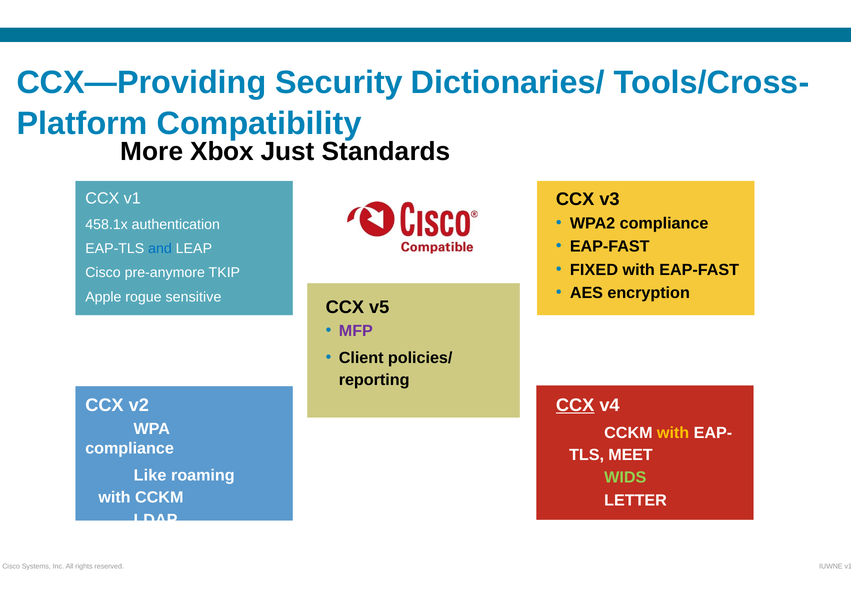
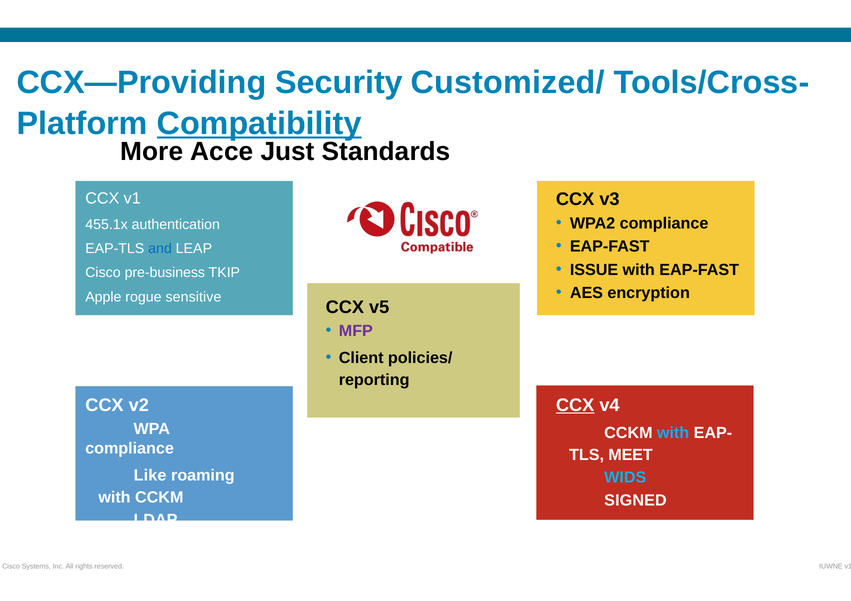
Dictionaries/: Dictionaries/ -> Customized/ (508, 83)
Compatibility underline: none -> present (259, 124)
Xbox: Xbox -> Acce (222, 151)
458.1x: 458.1x -> 455.1x (107, 225)
FIXED: FIXED -> ISSUE (594, 270)
pre-anymore: pre-anymore -> pre-business (165, 273)
with colour: yellow -> light blue (673, 433)
WIDS colour: light green -> light blue (625, 478)
LETTER: LETTER -> SIGNED (636, 501)
